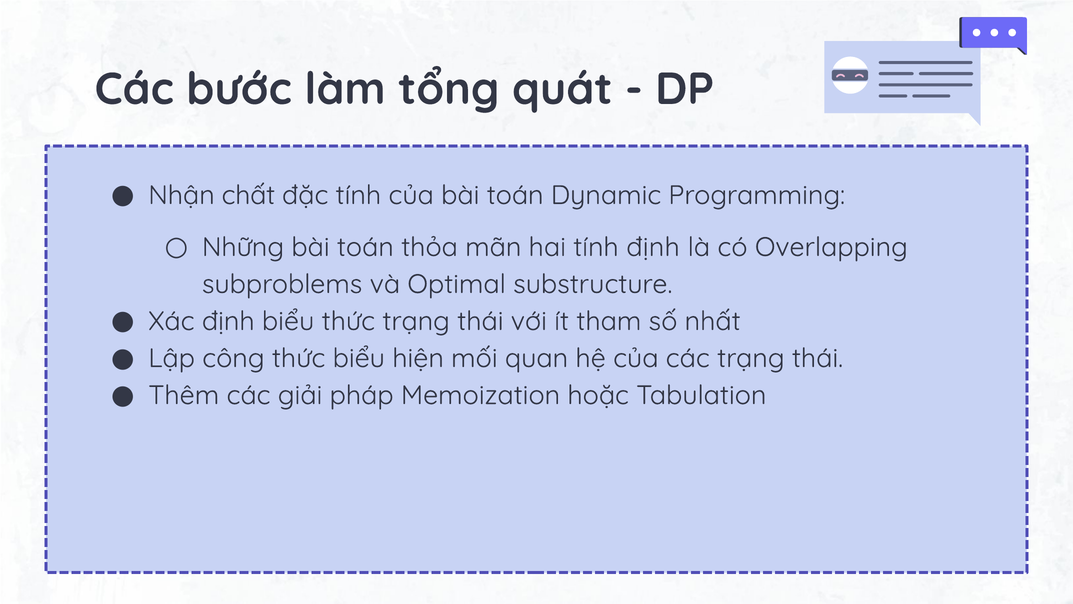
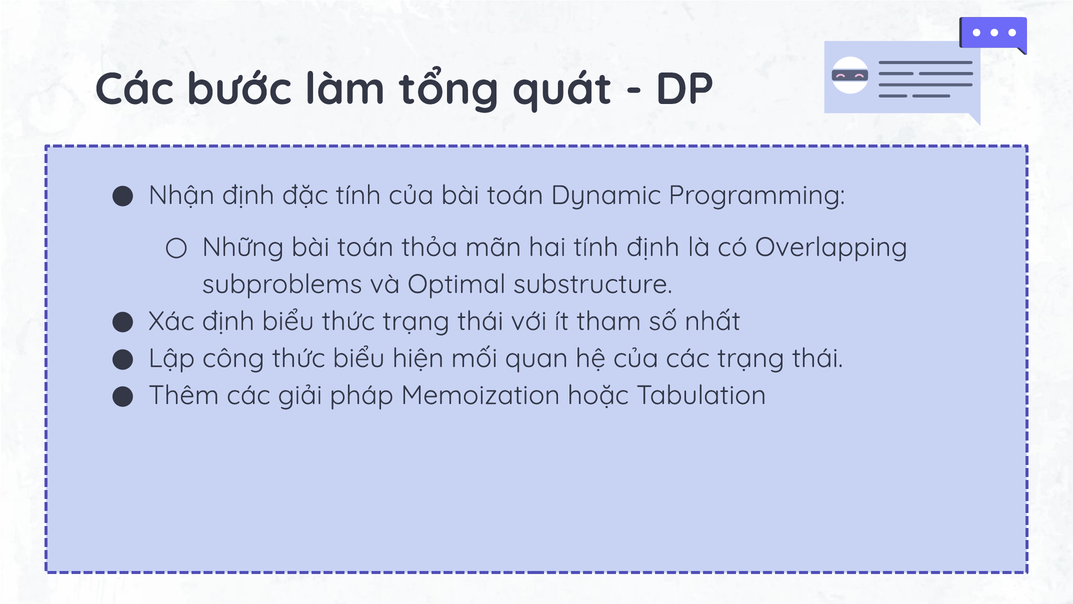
Nhận chất: chất -> định (248, 195)
